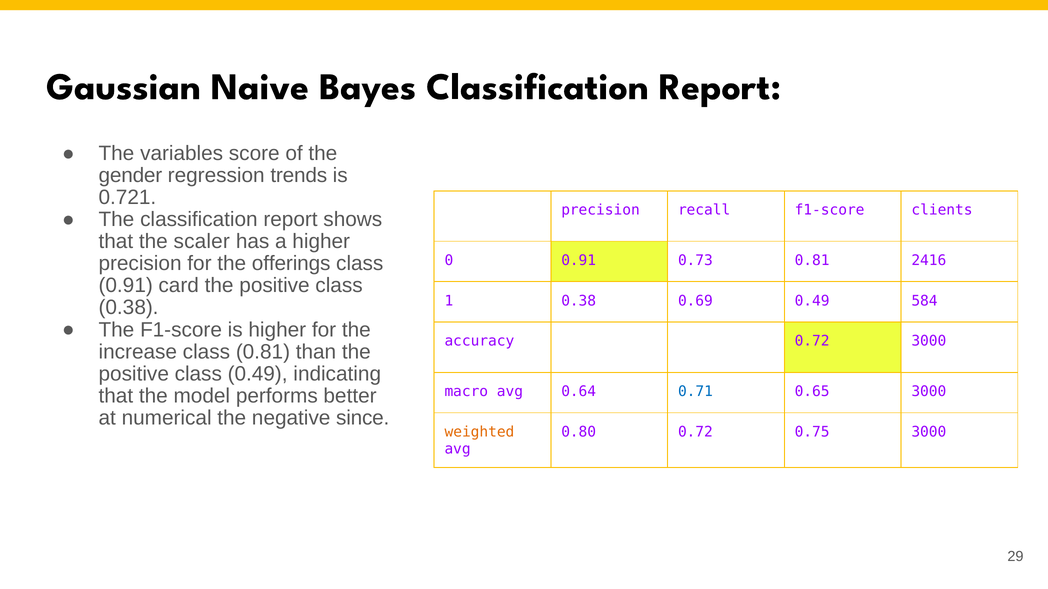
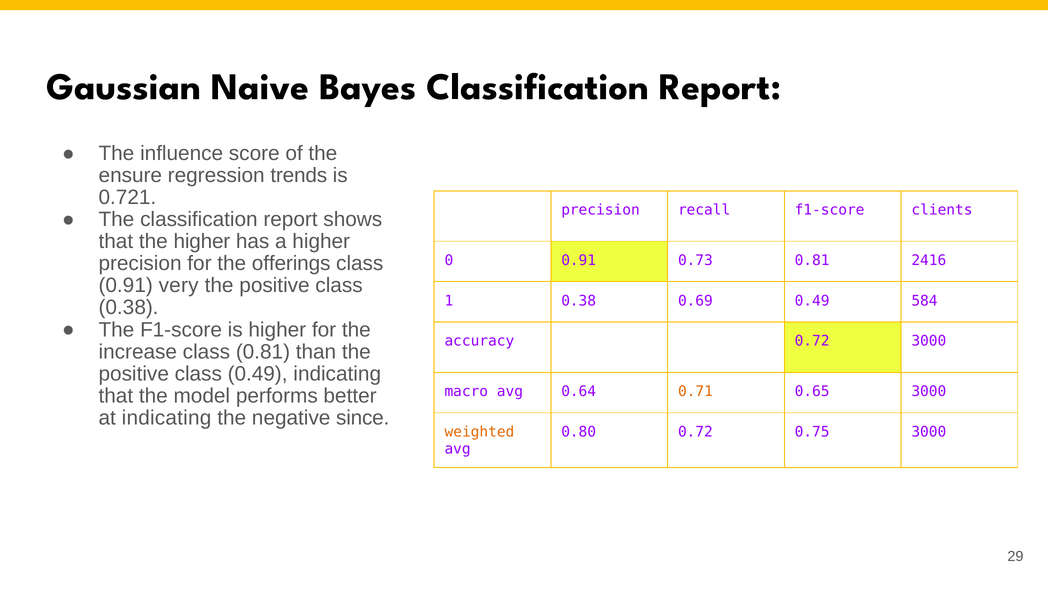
variables: variables -> influence (182, 153)
gender: gender -> ensure (130, 175)
the scaler: scaler -> higher (202, 242)
card: card -> very (179, 286)
0.71 colour: blue -> orange (695, 392)
at numerical: numerical -> indicating (167, 418)
